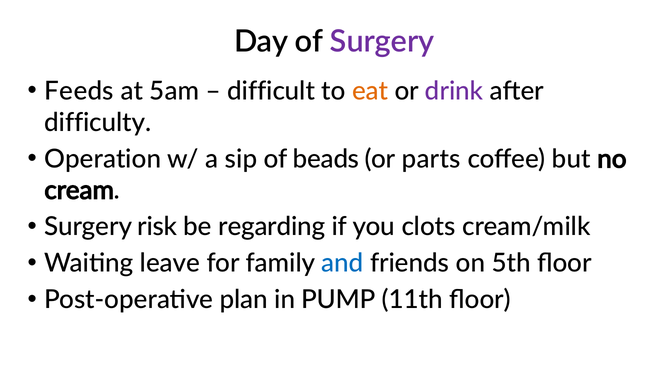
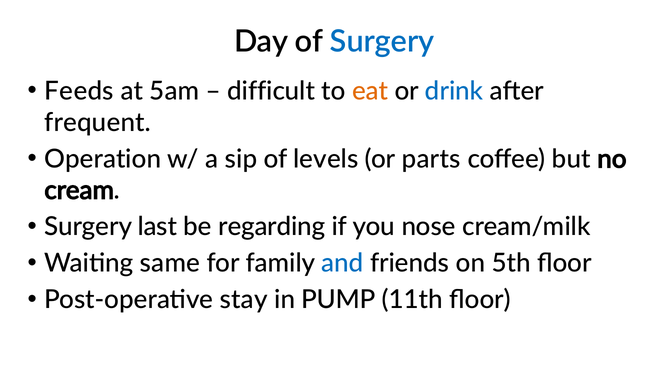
Surgery colour: purple -> blue (382, 41)
drink colour: purple -> blue (454, 91)
difficulty: difficulty -> frequent (98, 122)
beads: beads -> levels (326, 159)
risk: risk -> last (157, 227)
clots: clots -> nose (429, 227)
leave: leave -> same (170, 263)
plan: plan -> stay (244, 300)
